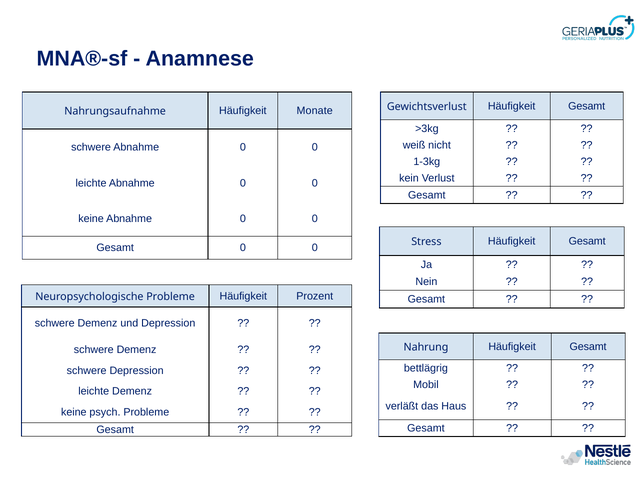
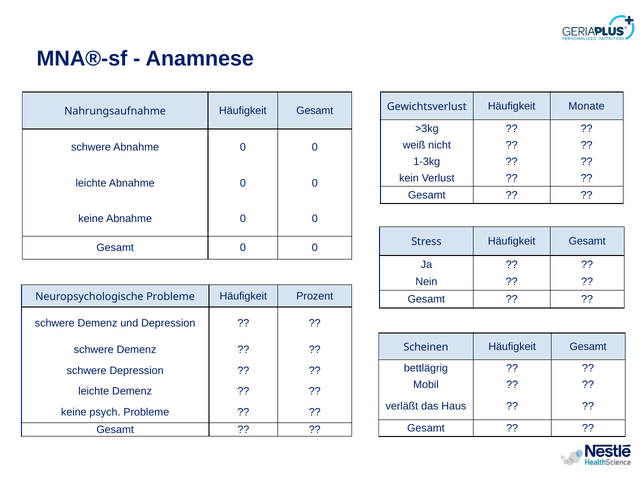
Gewichtsverlust Häufigkeit Gesamt: Gesamt -> Monate (587, 106)
Nahrungsaufnahme Häufigkeit Monate: Monate -> Gesamt (315, 111)
Nahrung: Nahrung -> Scheinen (426, 347)
